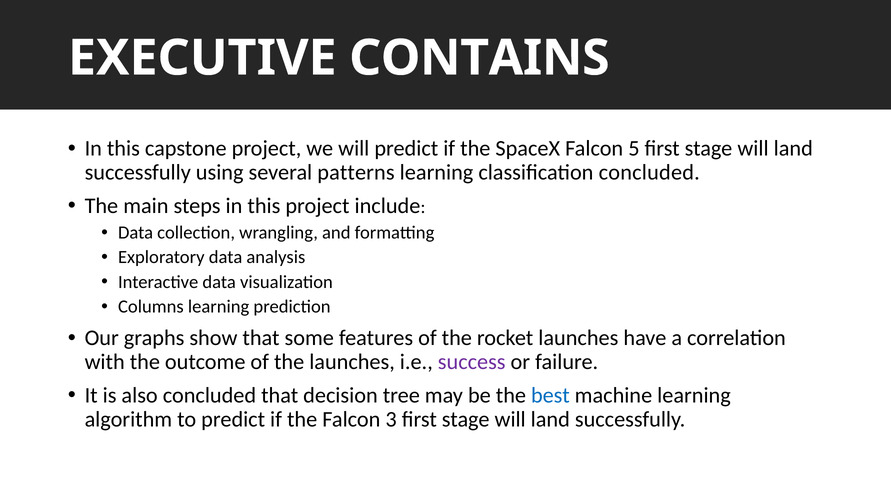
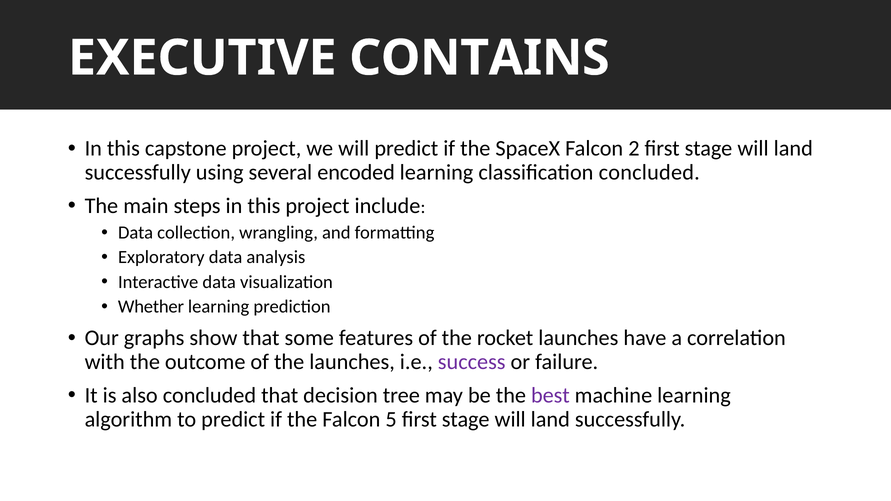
5: 5 -> 2 (634, 149)
patterns: patterns -> encoded (356, 173)
Columns: Columns -> Whether (151, 307)
best colour: blue -> purple (550, 396)
3: 3 -> 5 (391, 420)
